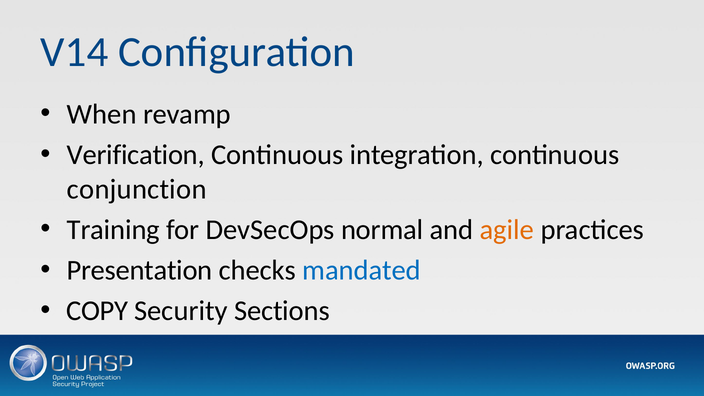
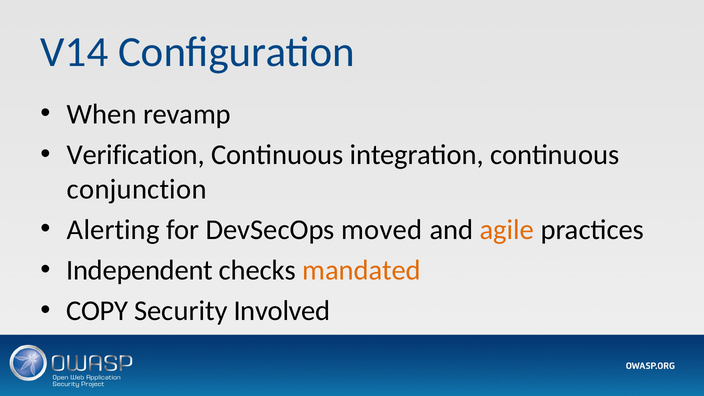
Training: Training -> Alerting (113, 230)
normal: normal -> moved (382, 230)
Presentation: Presentation -> Independent (140, 270)
mandated colour: blue -> orange (362, 270)
Sections: Sections -> Involved (282, 311)
